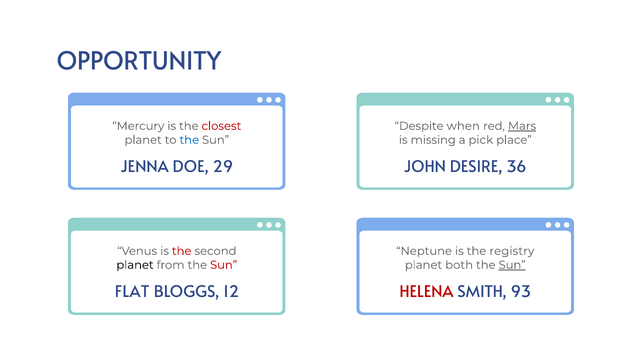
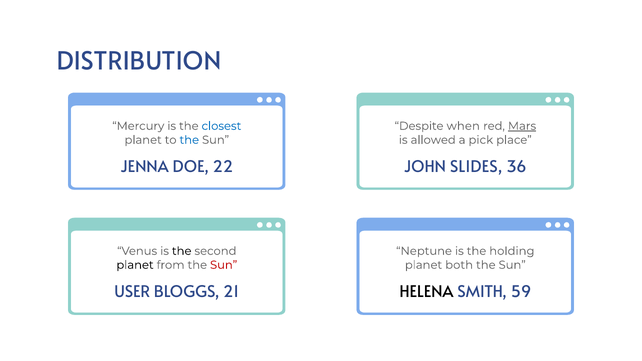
OPPORTUNITY: OPPORTUNITY -> DISTRIBUTION (139, 62)
closest colour: red -> blue (221, 126)
missing: missing -> allowed (433, 140)
29: 29 -> 22 (223, 167)
DESIRE: DESIRE -> SLIDES (476, 167)
the colour: red -> black (182, 251)
registry: registry -> holding (512, 251)
Sun underline: present -> none (512, 265)
FLAT: FLAT -> USER (132, 292)
12: 12 -> 21 (231, 292)
HELENA colour: red -> black (426, 292)
93: 93 -> 59 (521, 292)
